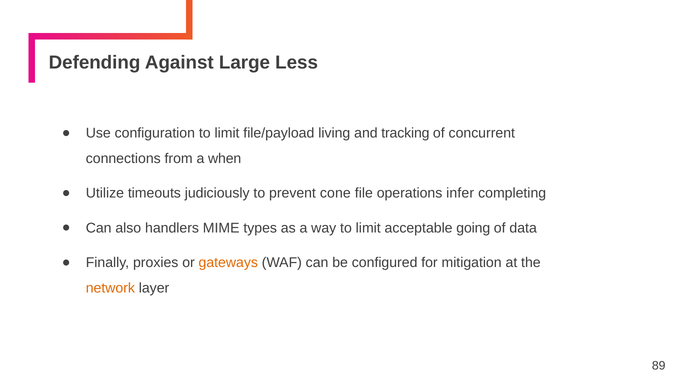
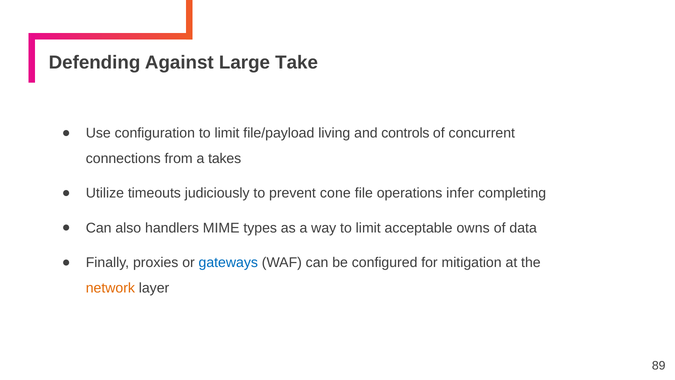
Less: Less -> Take (297, 62)
tracking: tracking -> controls (405, 133)
when: when -> takes (225, 158)
going: going -> owns (473, 228)
gateways colour: orange -> blue (228, 263)
